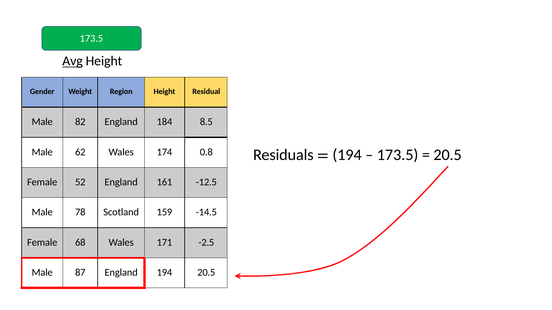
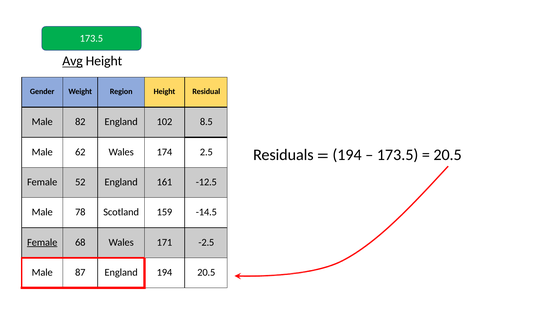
184: 184 -> 102 (165, 122)
0.8: 0.8 -> 2.5 (206, 152)
Female underline: none -> present (42, 243)
